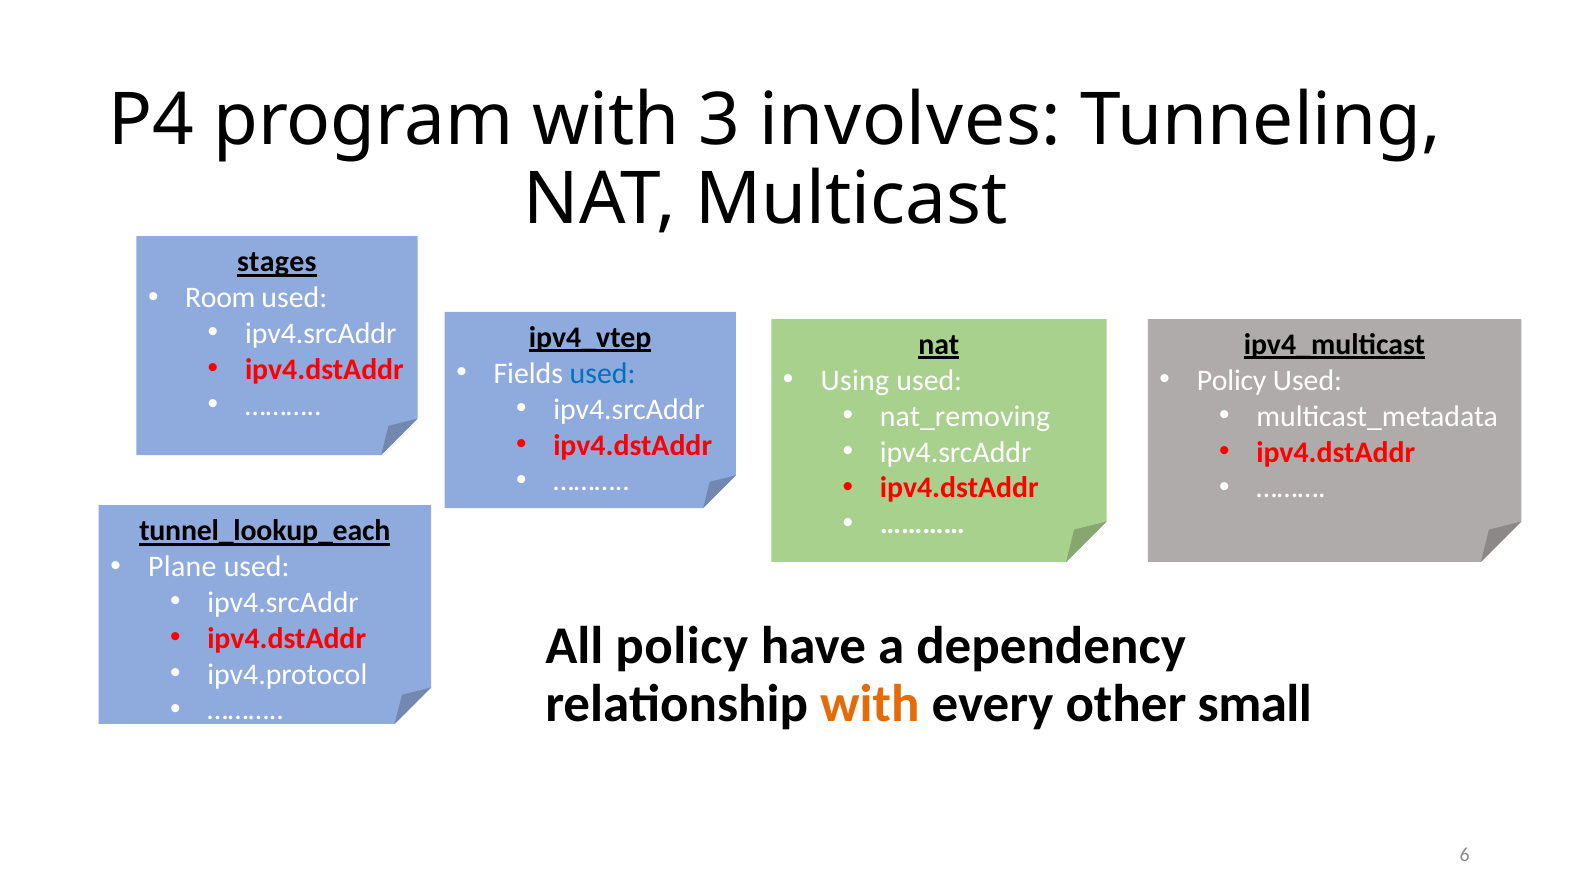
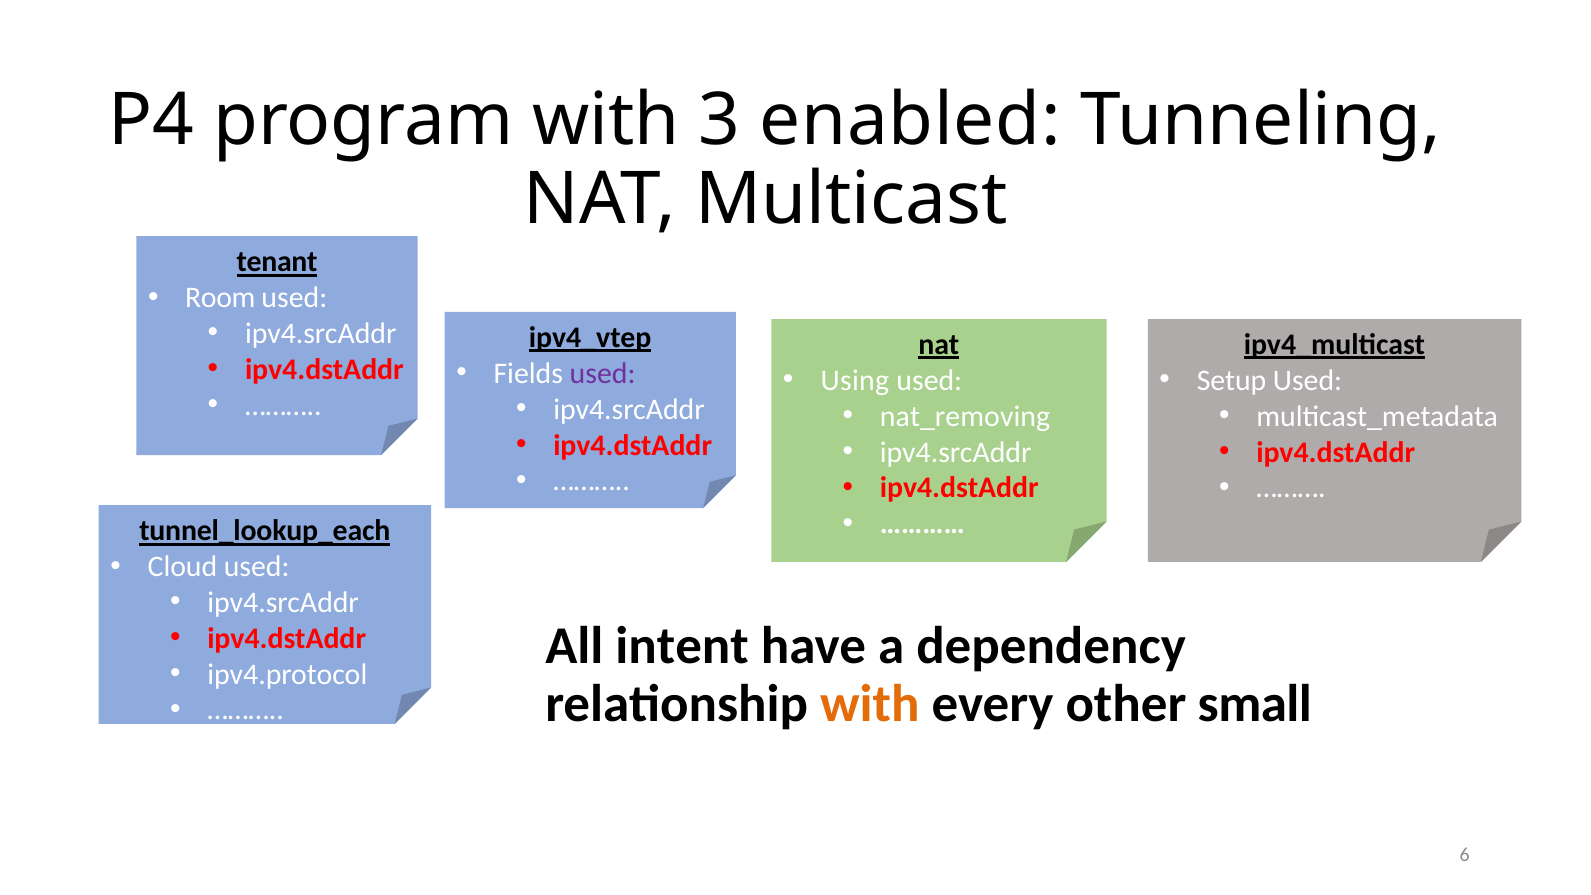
involves: involves -> enabled (910, 121)
stages: stages -> tenant (277, 262)
used colour: blue -> purple (603, 374)
Policy: Policy -> Setup (1232, 381)
Plane: Plane -> Cloud (182, 567)
All policy: policy -> intent (682, 646)
